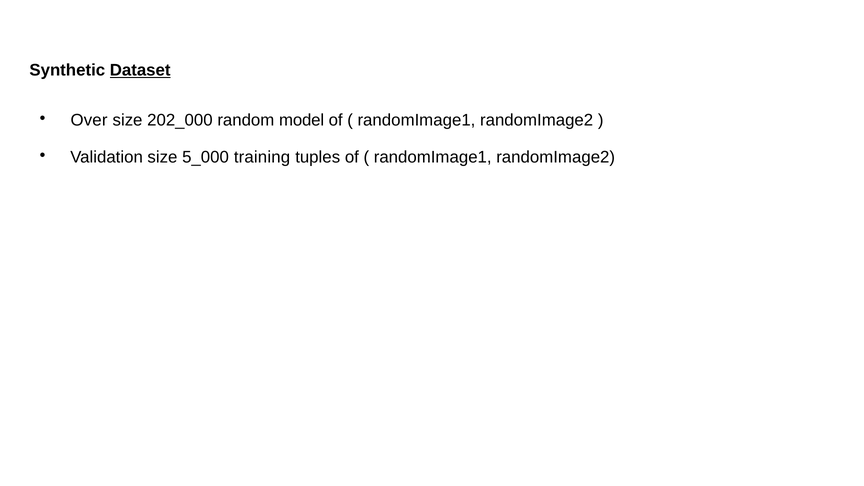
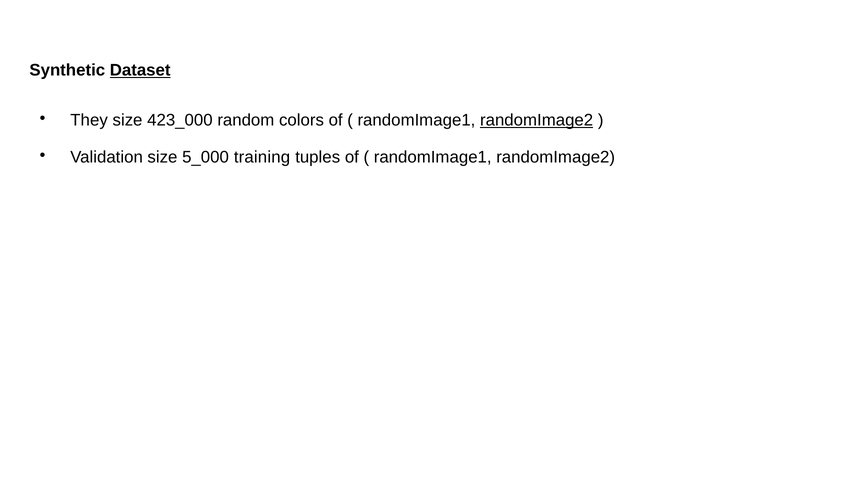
Over: Over -> They (89, 120)
202_000: 202_000 -> 423_000 (180, 120)
model: model -> colors (302, 120)
randomImage2 underline: none -> present (537, 120)
